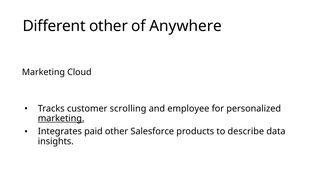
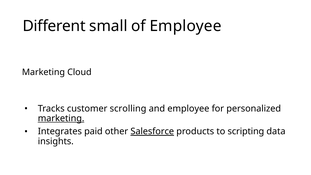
Different other: other -> small (108, 26)
of Anywhere: Anywhere -> Employee (186, 26)
Salesforce underline: none -> present (152, 131)
describe: describe -> scripting (246, 131)
